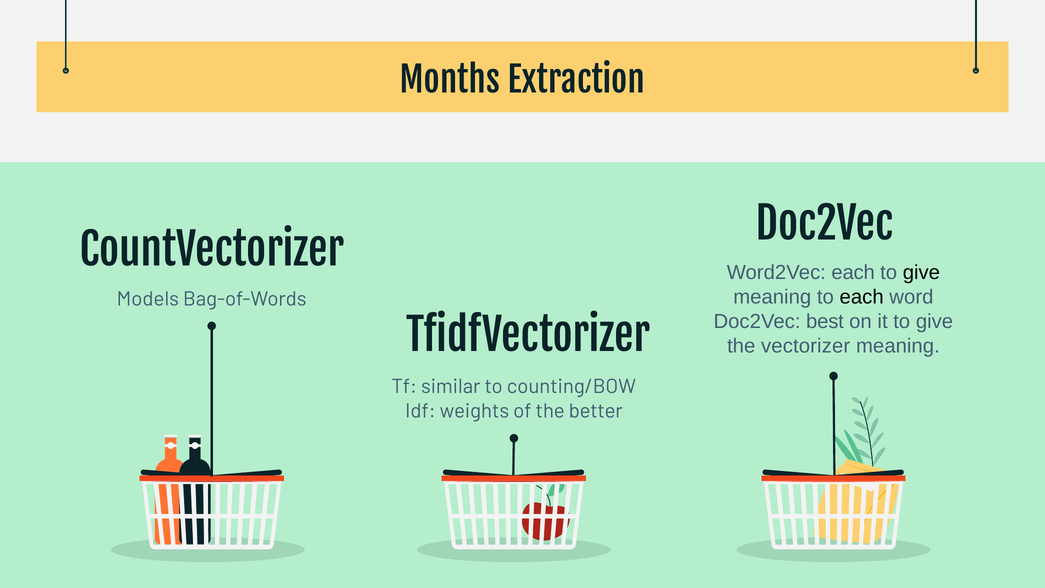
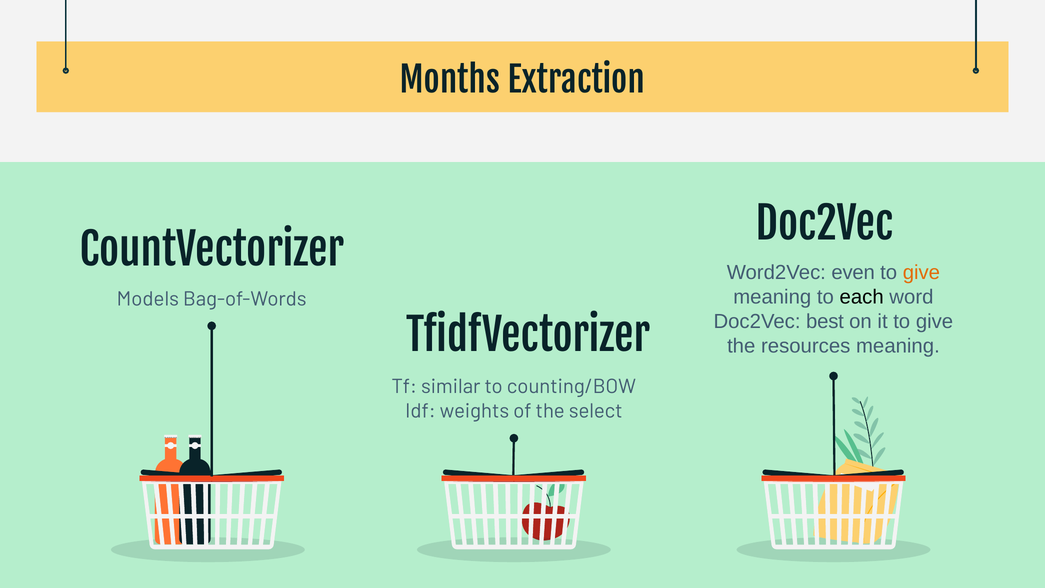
Word2Vec each: each -> even (853, 273)
give colour: black -> orange (921, 273)
vectorizer: vectorizer -> resources (806, 346)
better: better -> select (596, 411)
